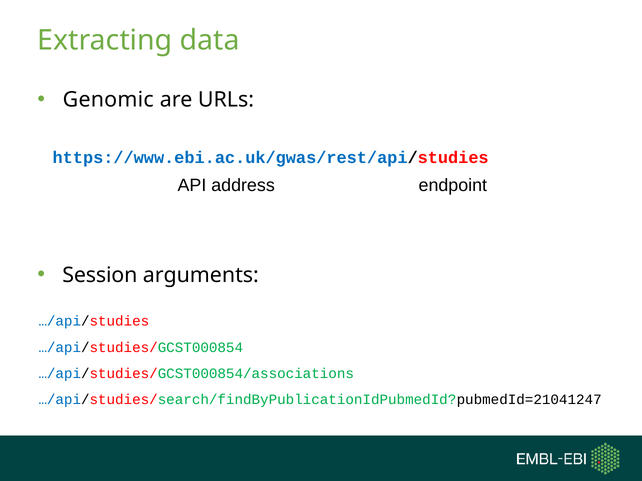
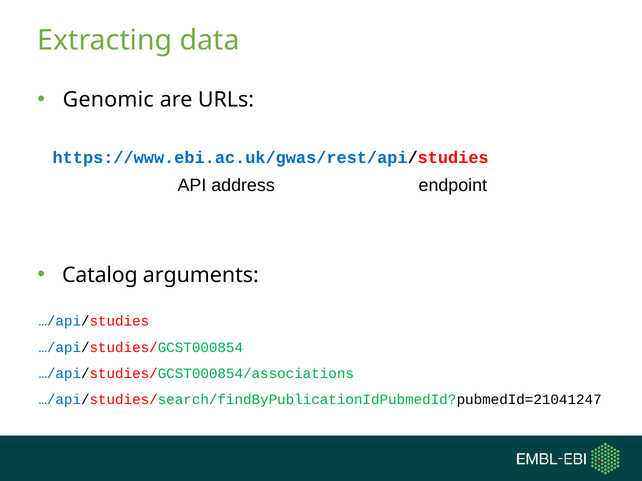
Session: Session -> Catalog (100, 275)
